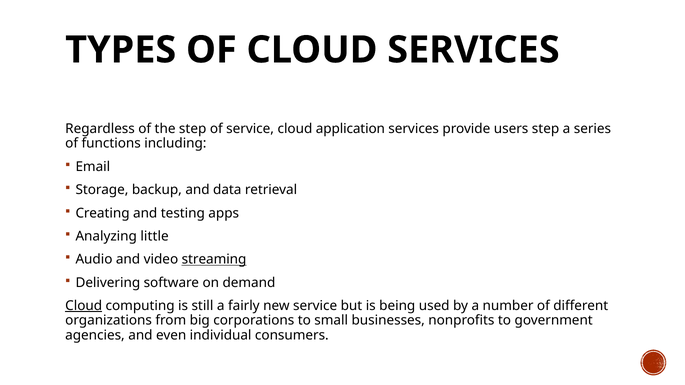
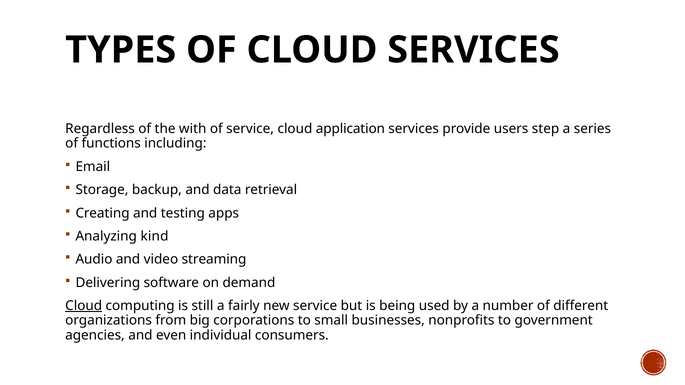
the step: step -> with (193, 129)
little: little -> kind (155, 236)
streaming underline: present -> none (214, 260)
